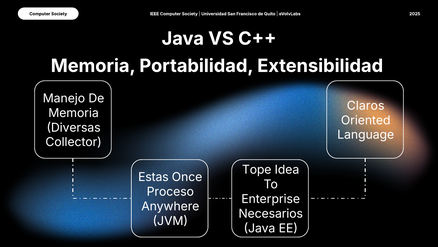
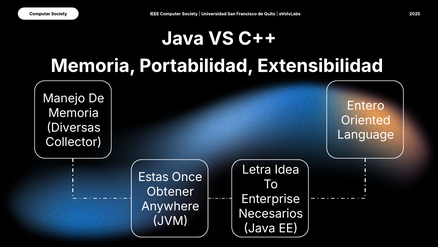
Claros: Claros -> Entero (366, 105)
Tope: Tope -> Letra (257, 170)
Proceso: Proceso -> Obtener (170, 191)
